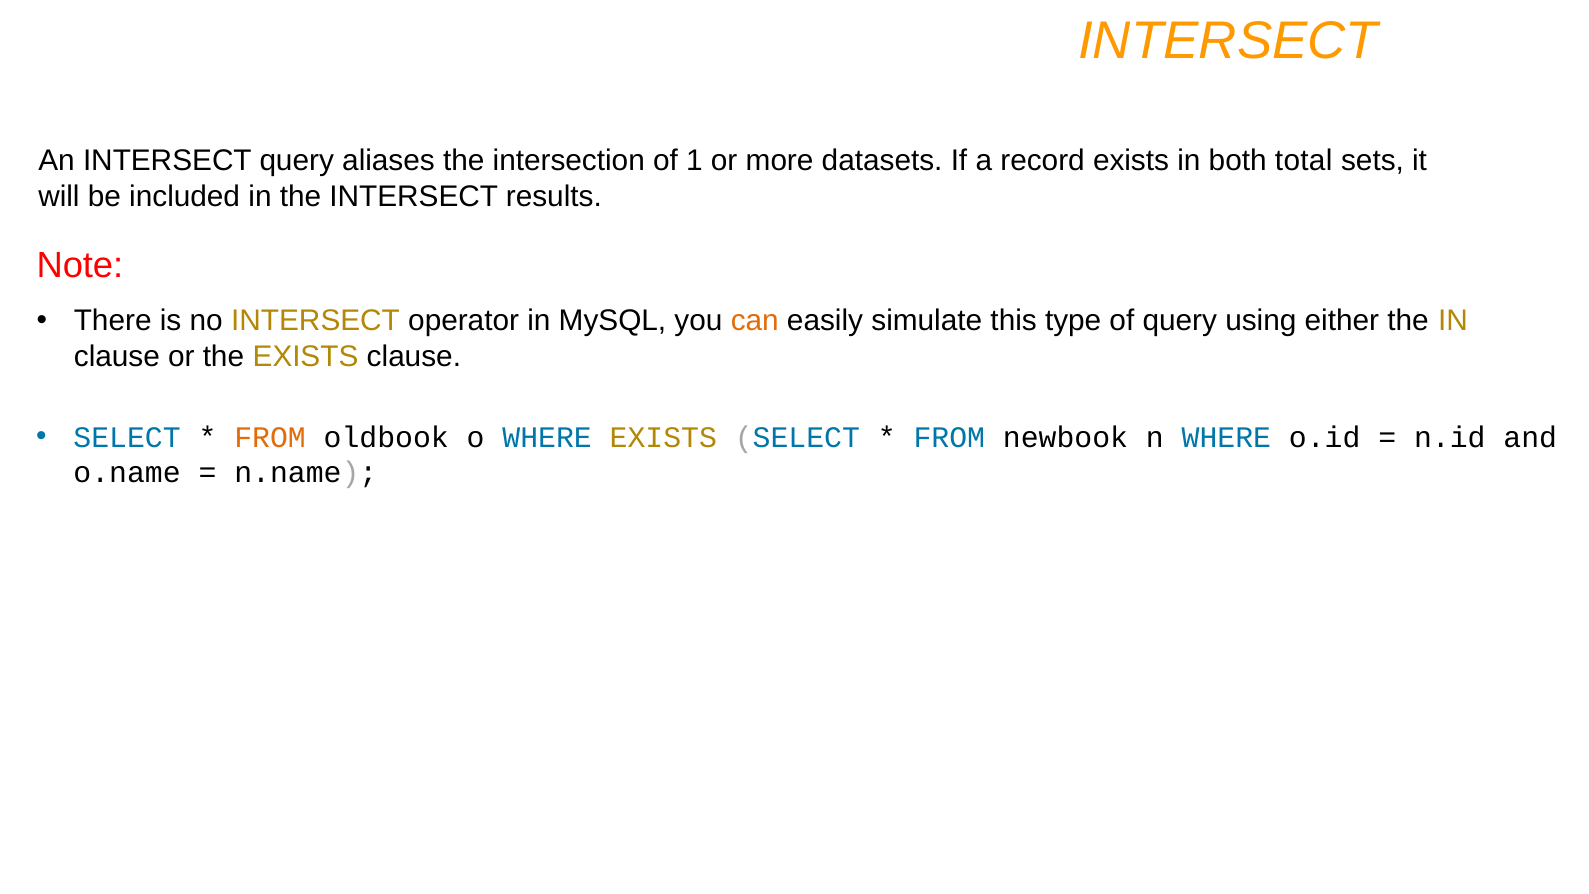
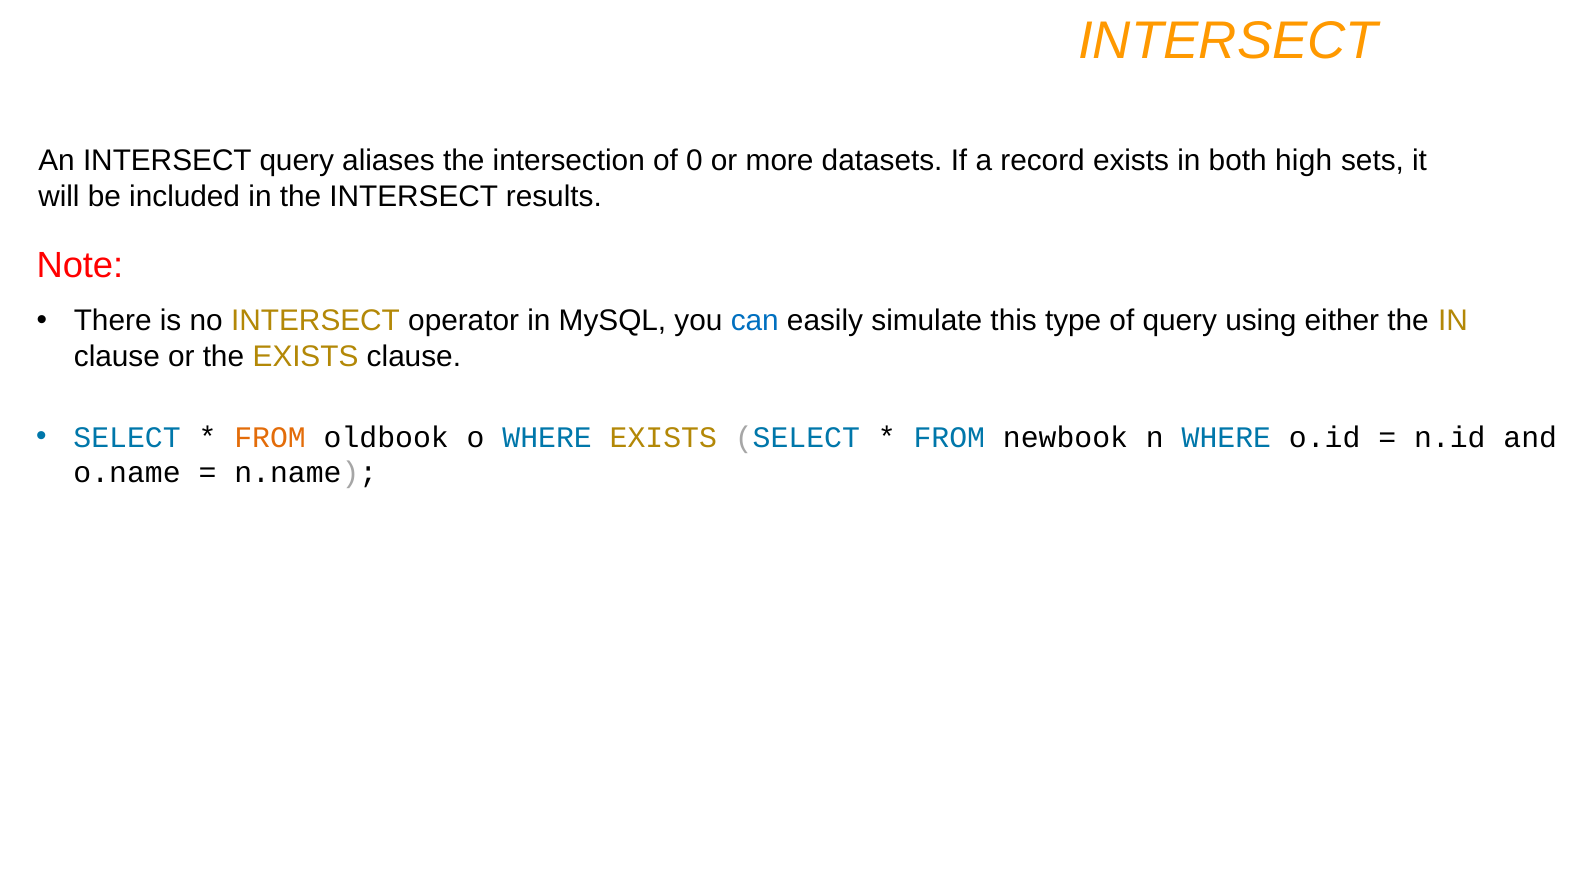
1: 1 -> 0 (694, 161)
total: total -> high (1304, 161)
can colour: orange -> blue (755, 321)
